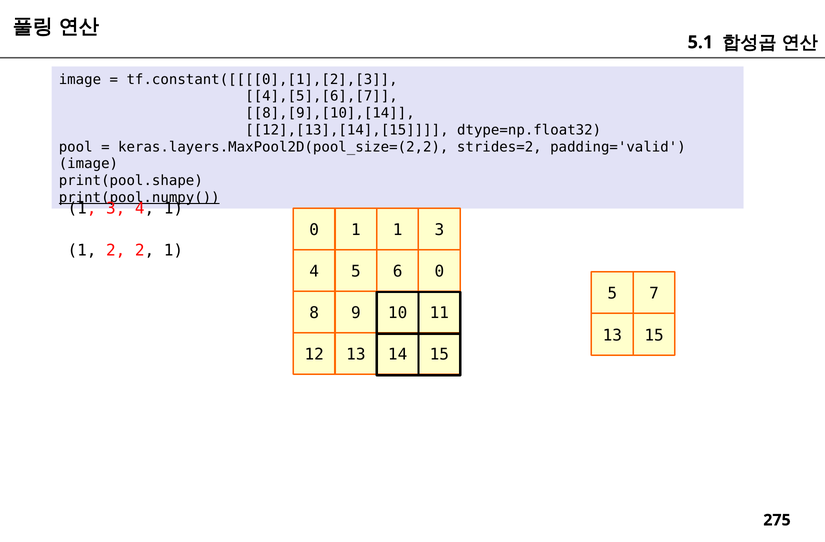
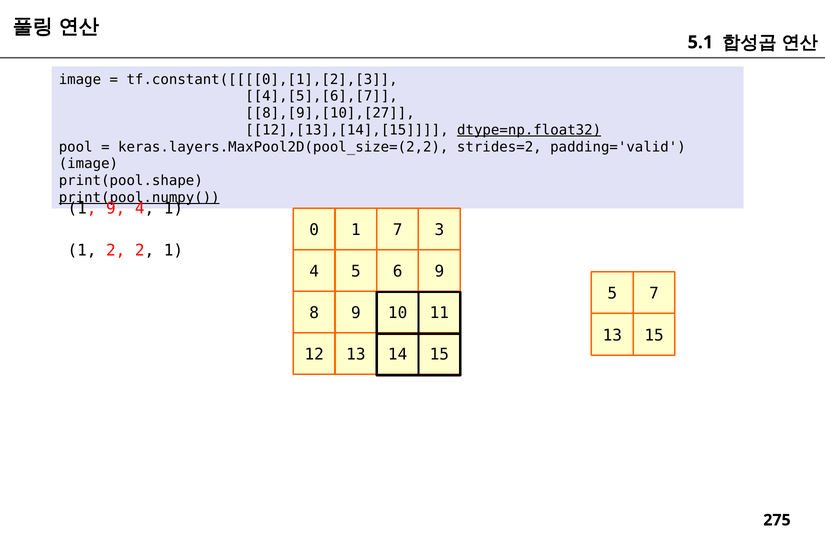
8],[9],[10],[14: 8],[9],[10],[14 -> 8],[9],[10],[27 (330, 113)
dtype=np.float32 underline: none -> present (529, 130)
3: 3 -> 9 (116, 209)
1 1: 1 -> 7 (398, 230)
6 0: 0 -> 9 (439, 272)
